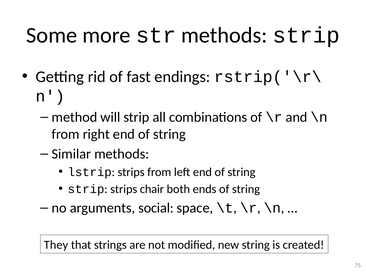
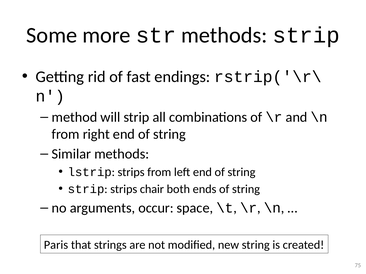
social: social -> occur (156, 208)
They: They -> Paris (56, 245)
